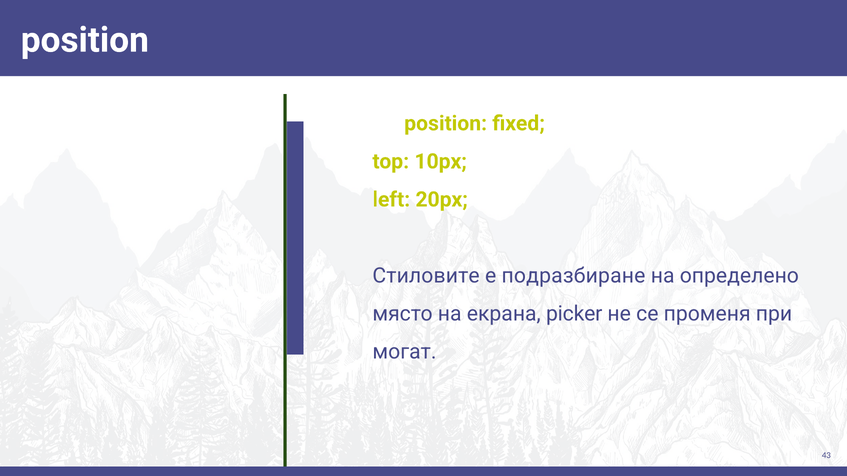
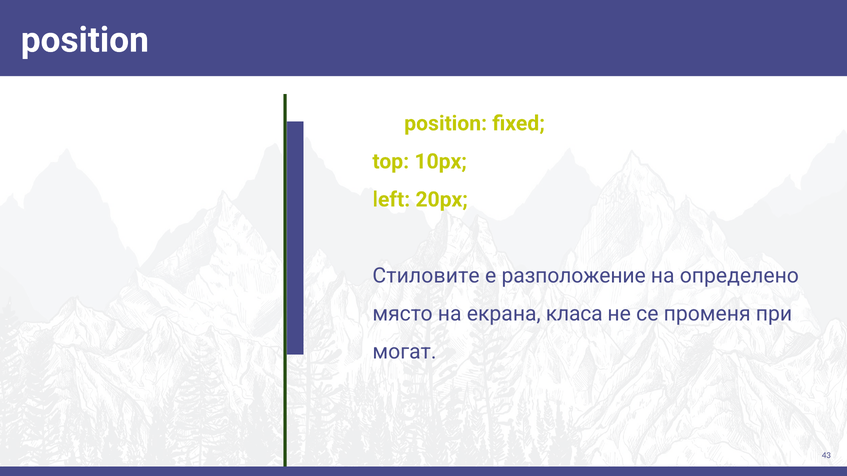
подразбиране: подразбиране -> разположение (574, 276)
picker: picker -> класа (574, 314)
